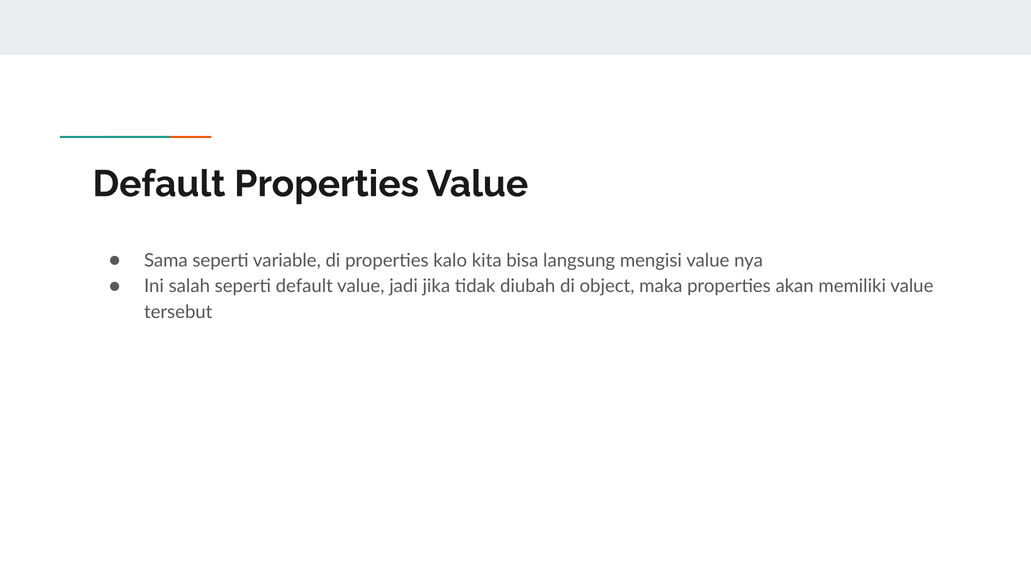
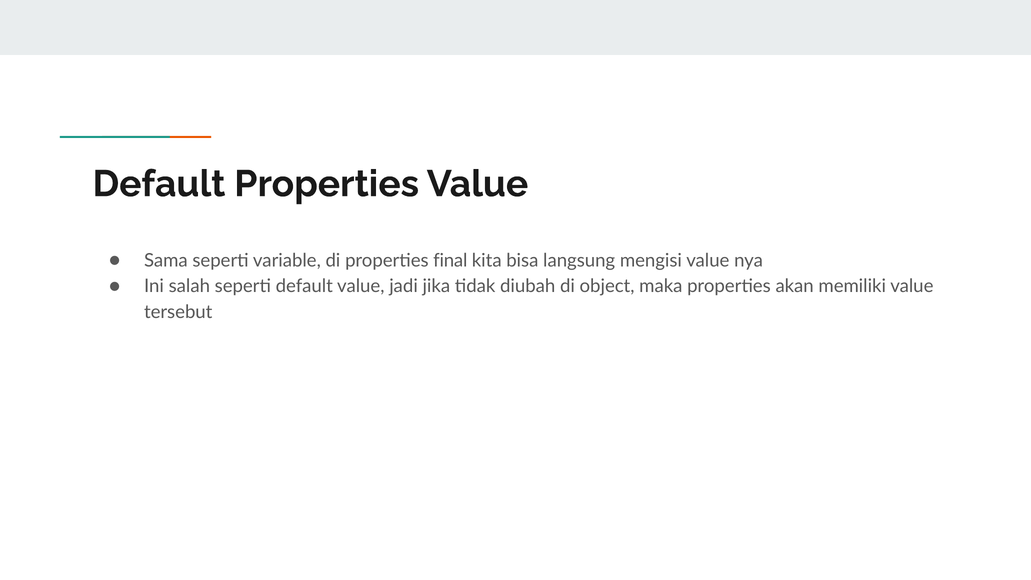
kalo: kalo -> final (450, 261)
